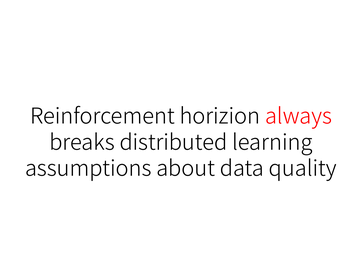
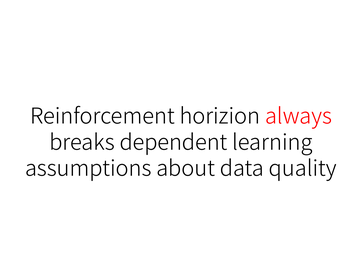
distributed: distributed -> dependent (173, 143)
